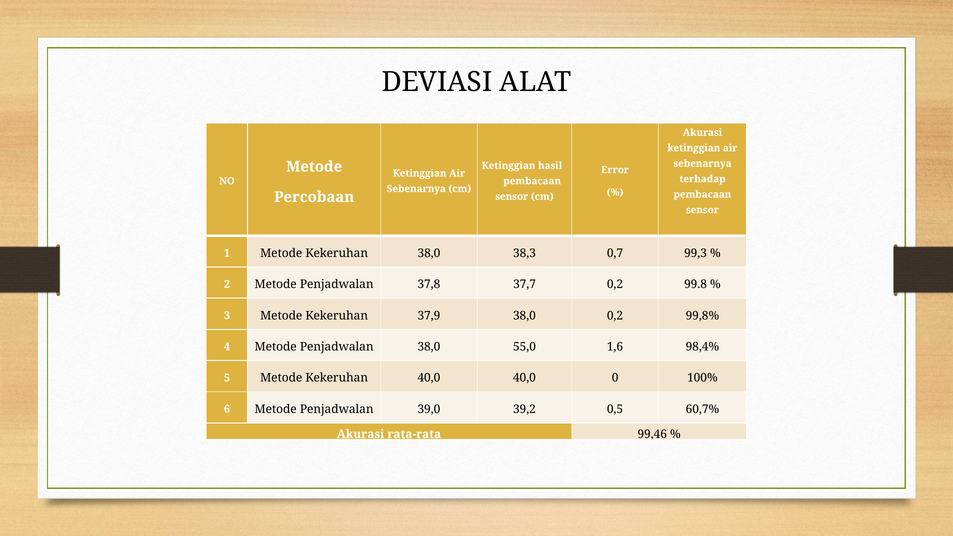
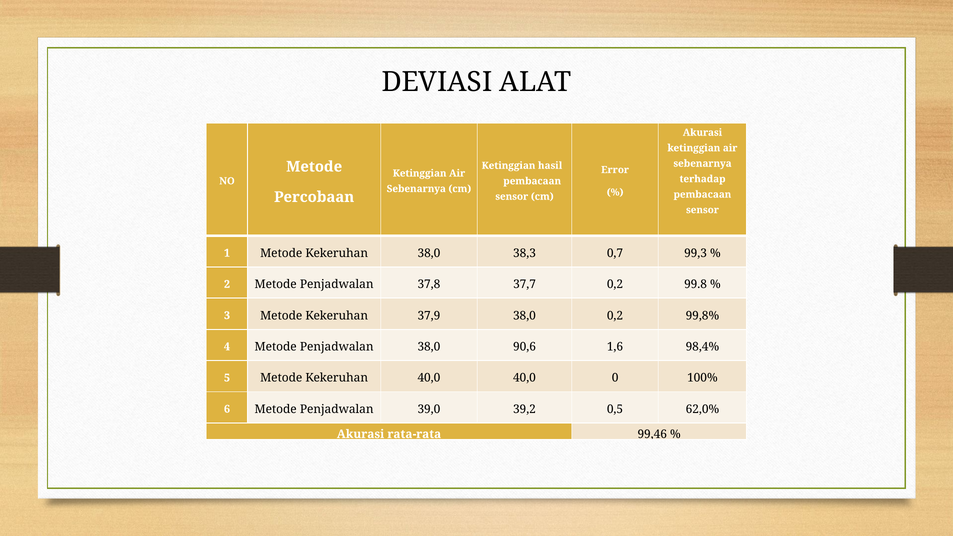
55,0: 55,0 -> 90,6 (524, 347)
60,7%: 60,7% -> 62,0% (702, 409)
